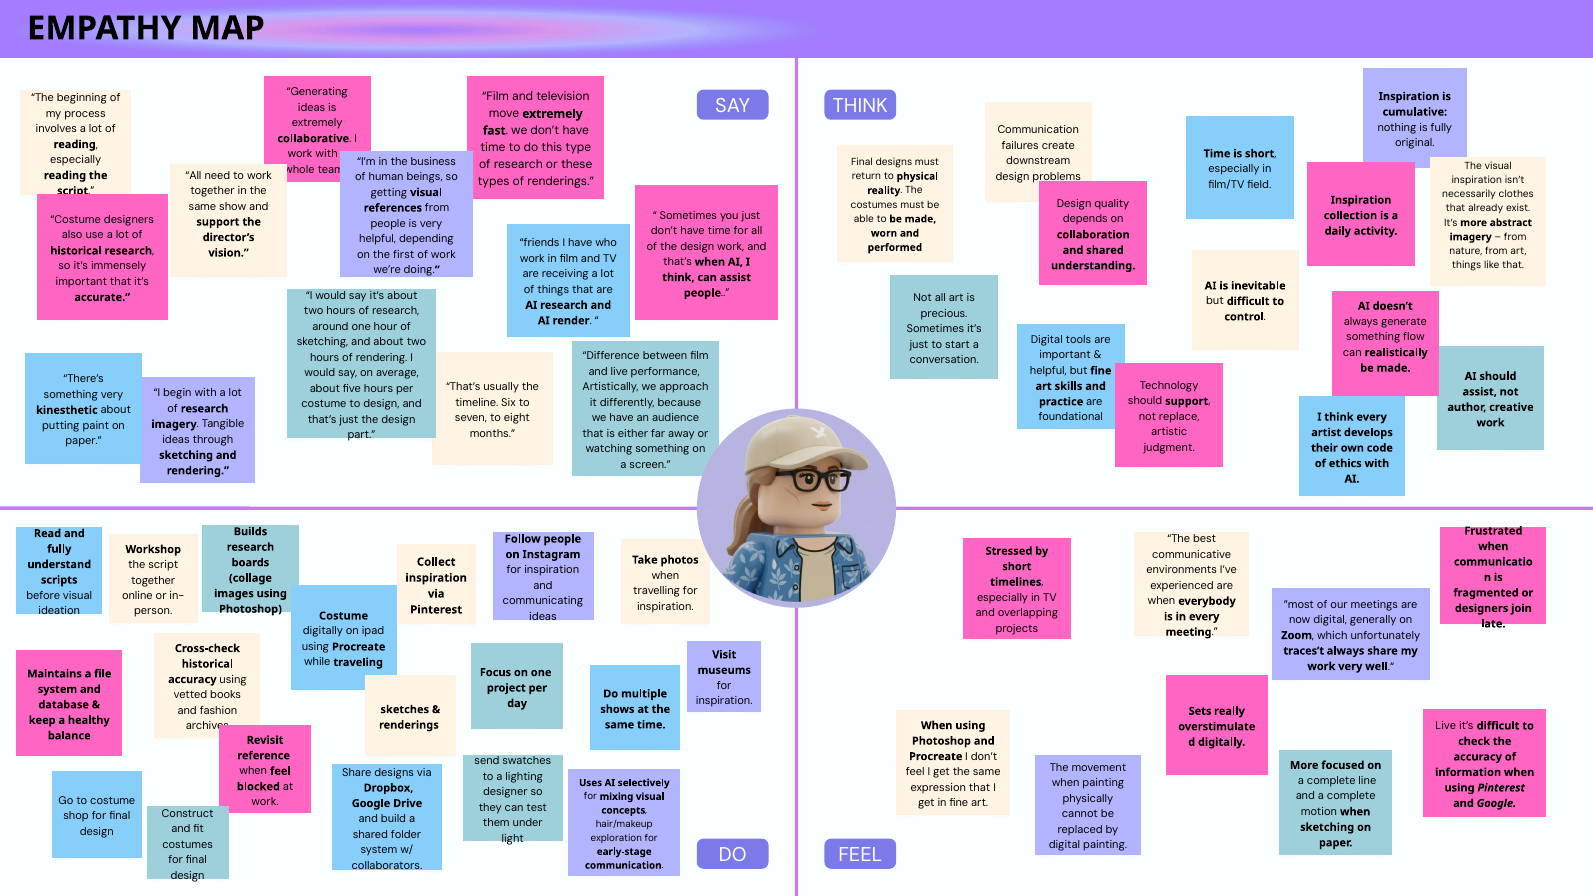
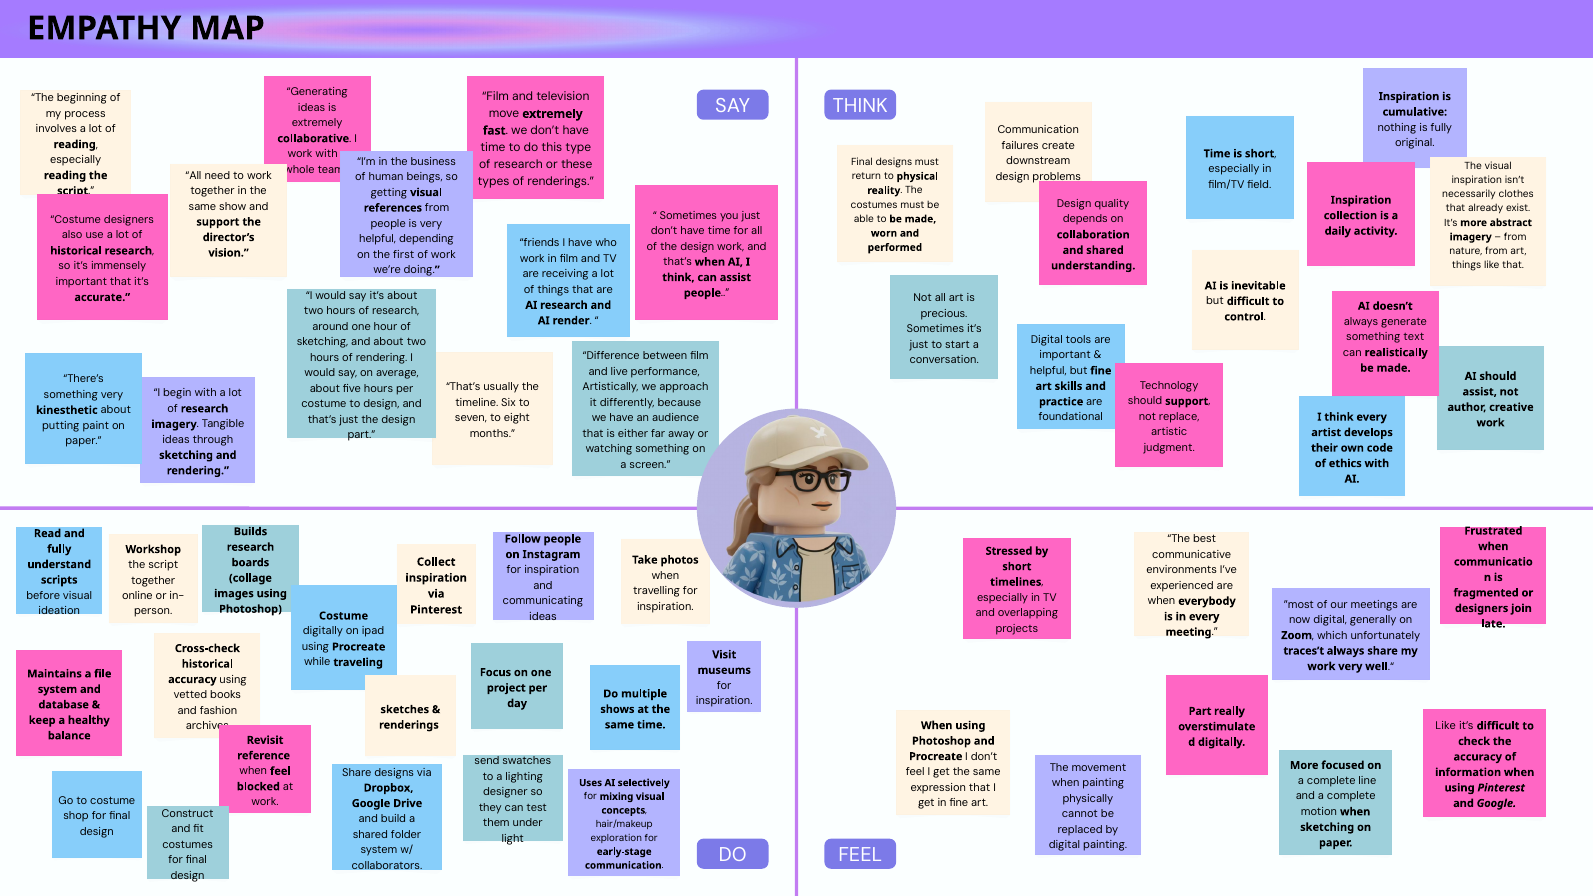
flow: flow -> text (1414, 337)
Sets: Sets -> Part (1200, 711)
Live: Live -> Like (1446, 726)
